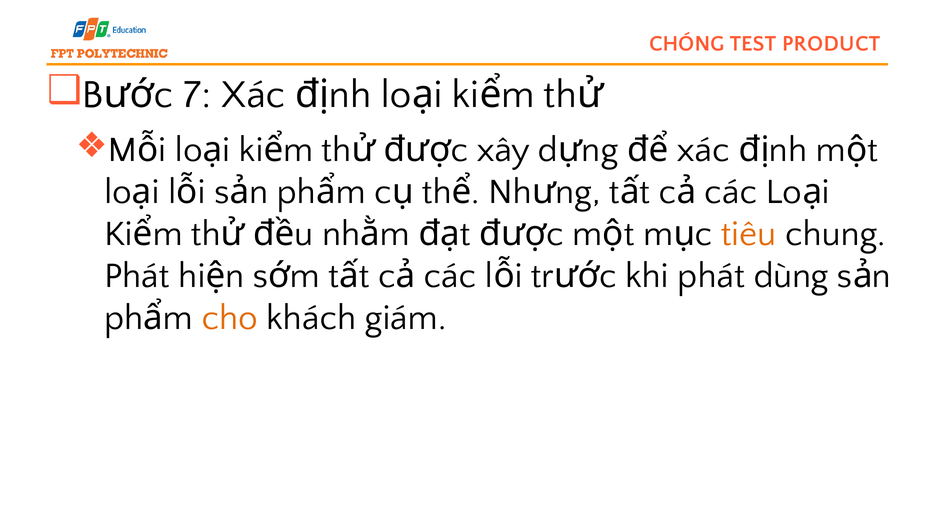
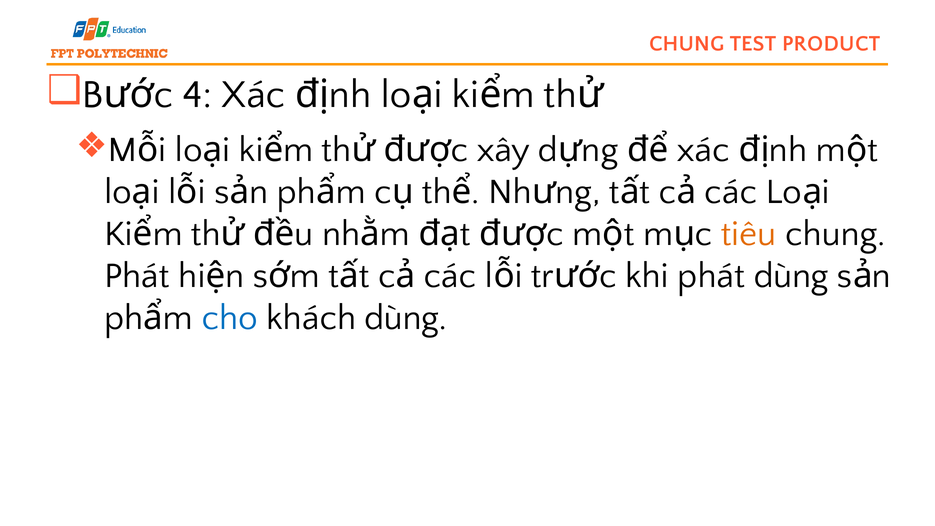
CHÓNG: CHÓNG -> CHUNG (687, 43)
7: 7 -> 4 (197, 94)
cho colour: orange -> blue (230, 318)
khách giám: giám -> dùng (406, 318)
